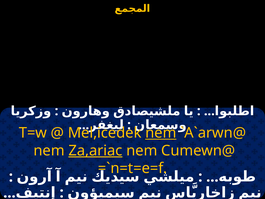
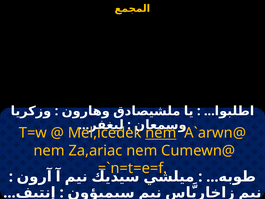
Za,ariac underline: present -> none (95, 150)
